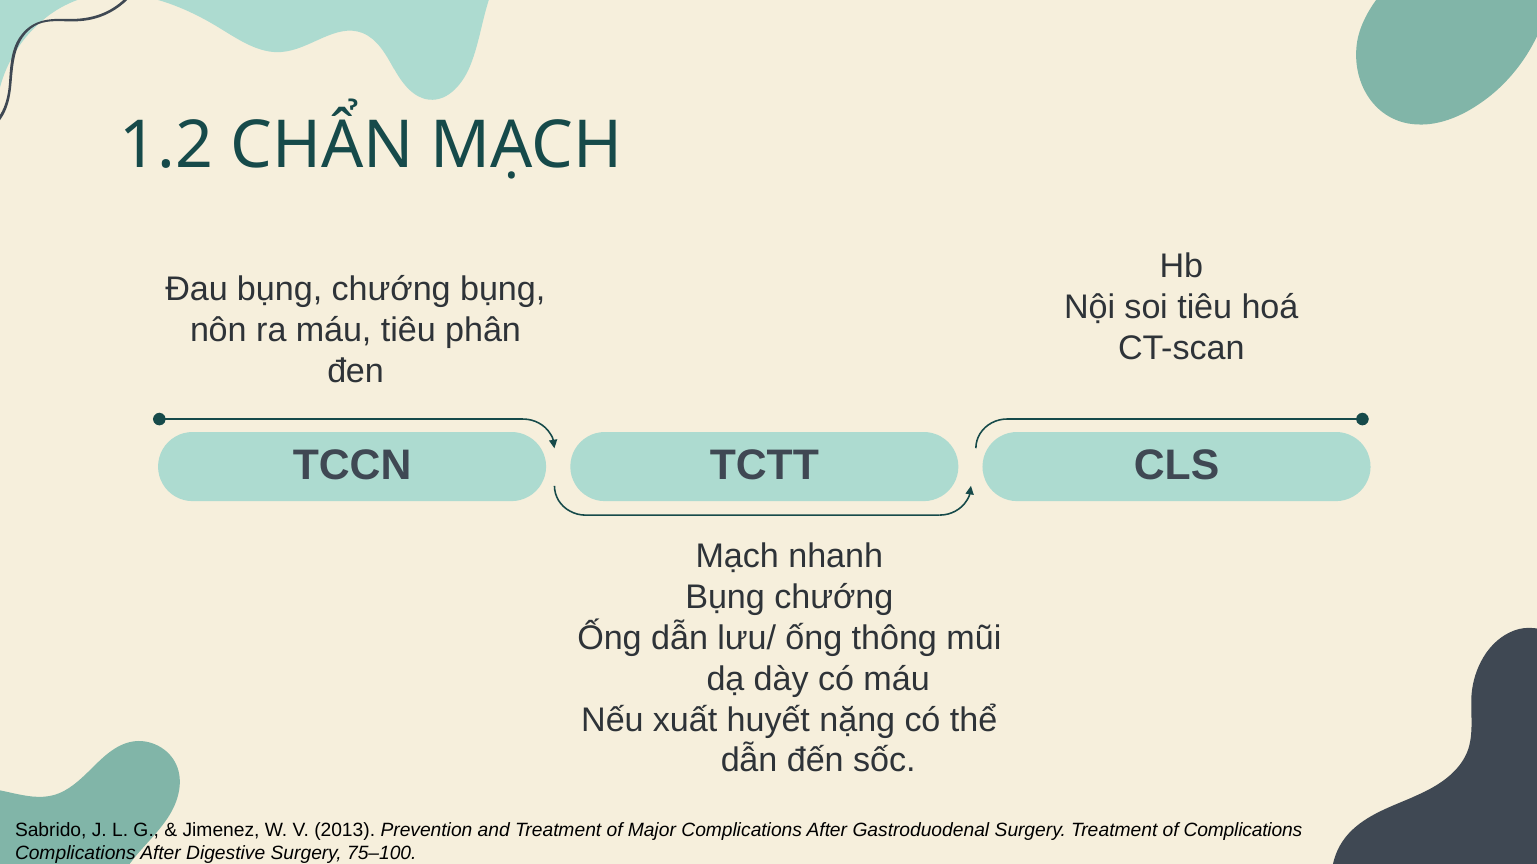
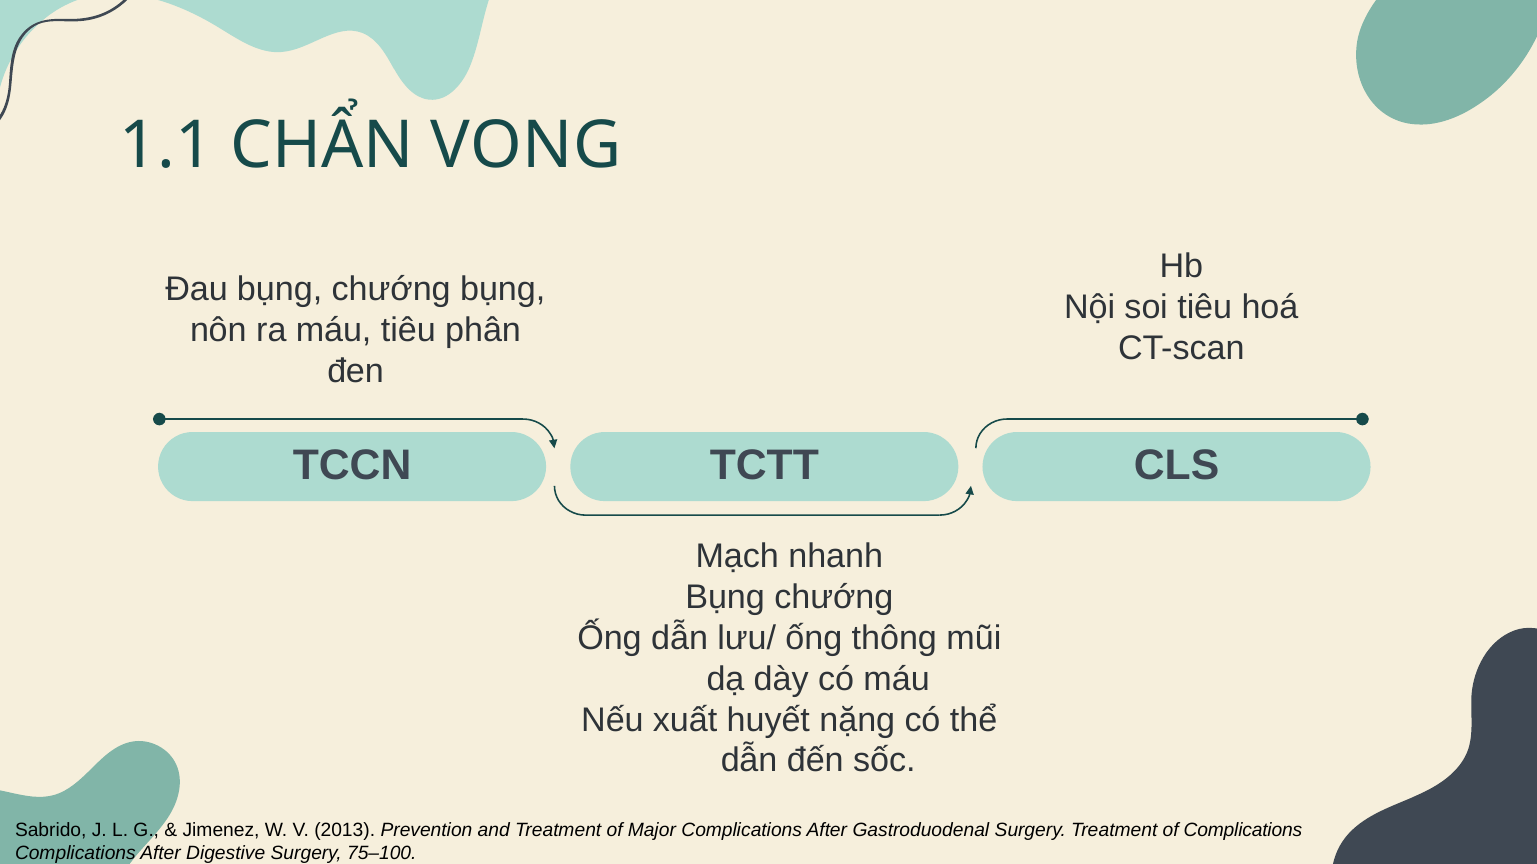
1.2: 1.2 -> 1.1 (167, 146)
CHẨN MẠCH: MẠCH -> VONG (526, 146)
